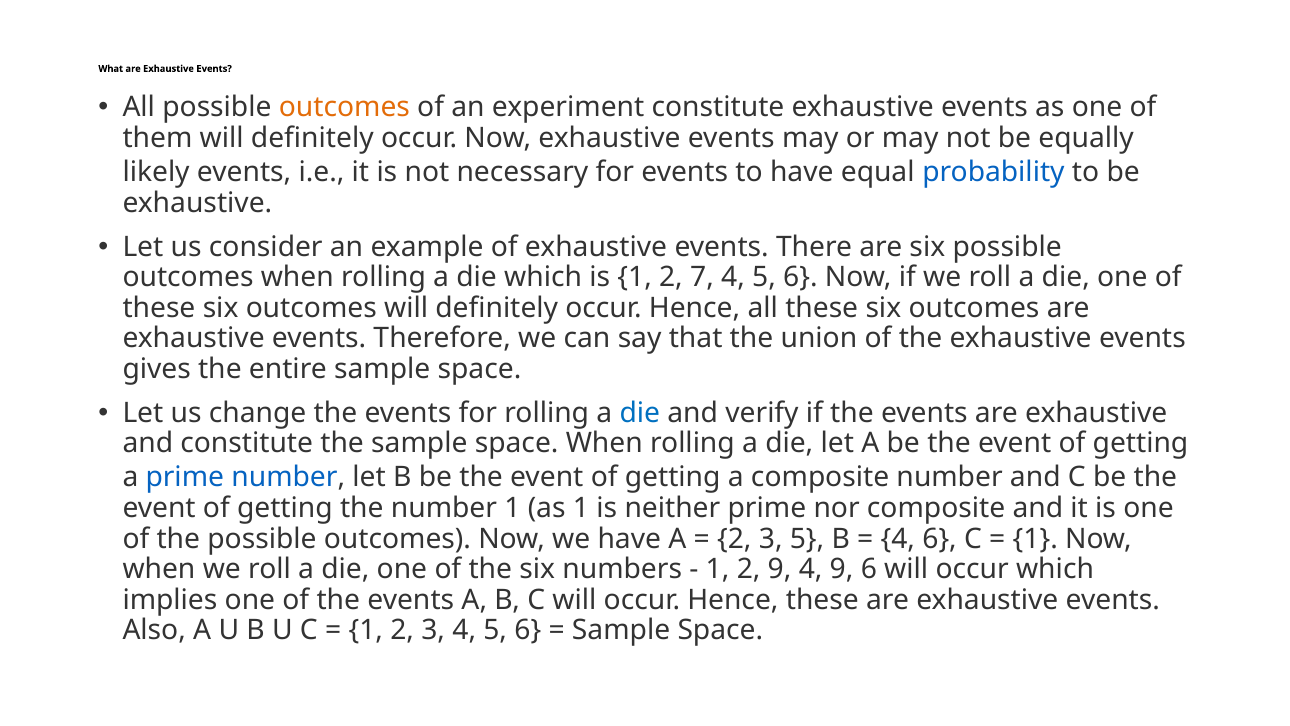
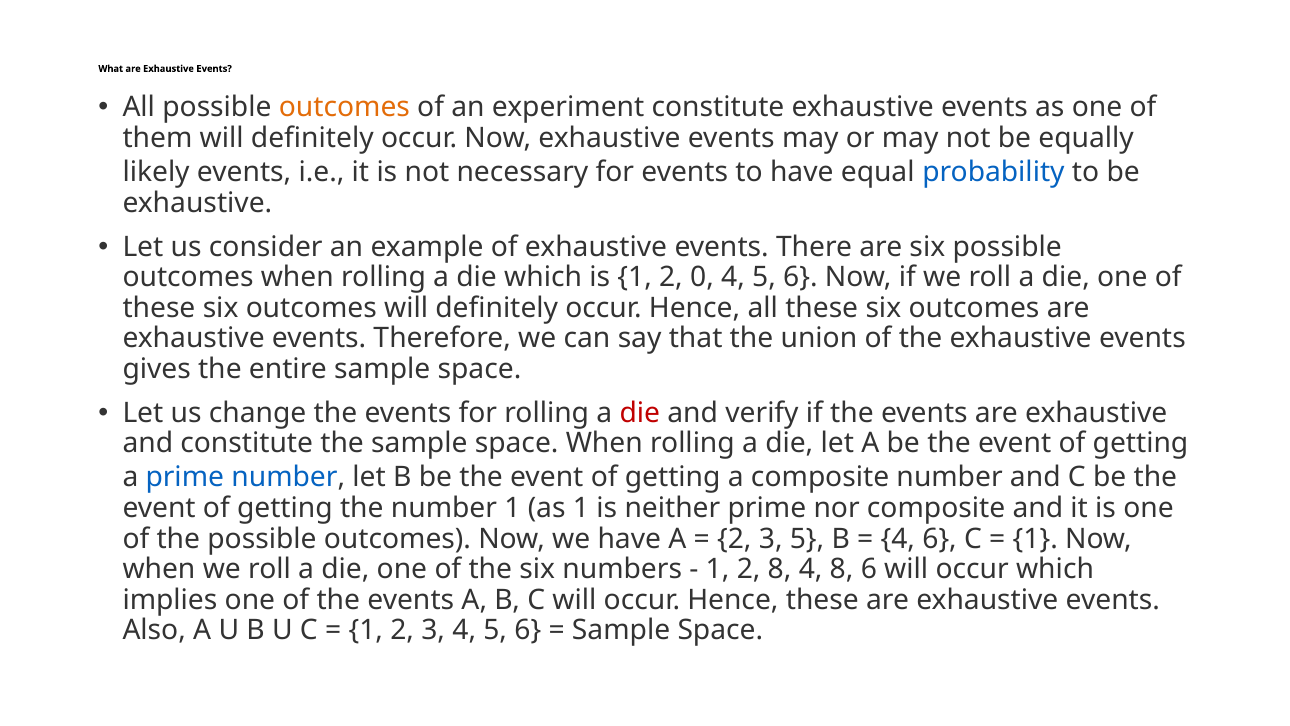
7: 7 -> 0 (702, 277)
die colour: blue -> red (640, 413)
2 9: 9 -> 8 (780, 569)
4 9: 9 -> 8 (842, 569)
